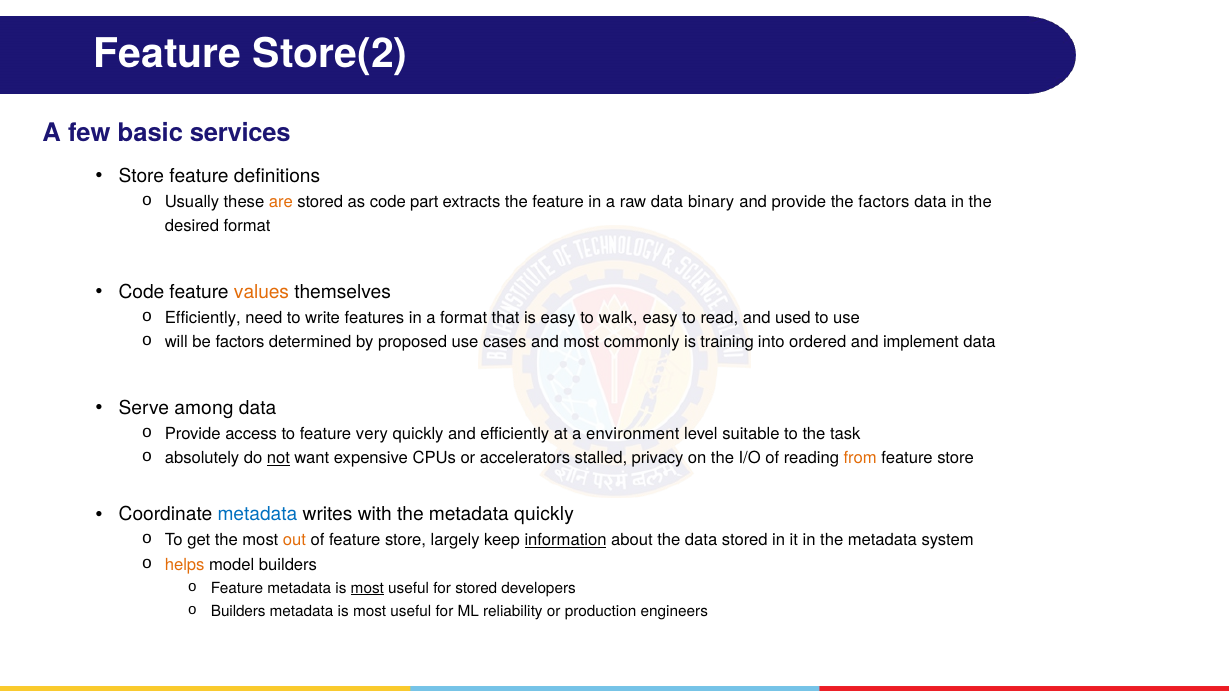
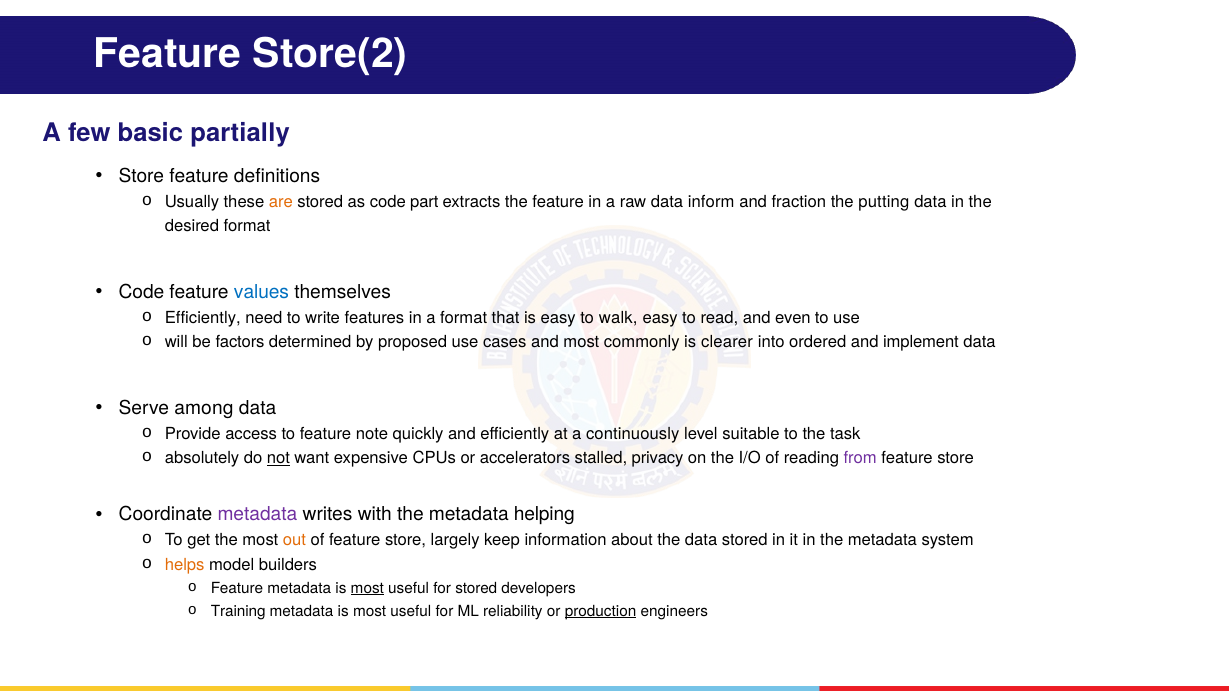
services: services -> partially (240, 134)
binary: binary -> inform (711, 202)
and provide: provide -> fraction (799, 202)
the factors: factors -> putting (884, 202)
values colour: orange -> blue (262, 292)
used: used -> even (793, 318)
training: training -> clearer (727, 342)
very: very -> note (372, 434)
environment: environment -> continuously (633, 434)
from colour: orange -> purple (860, 458)
metadata colour: blue -> purple (257, 515)
metadata quickly: quickly -> helping (544, 515)
information underline: present -> none (566, 540)
Builders: Builders -> Training (238, 611)
production underline: none -> present (601, 611)
